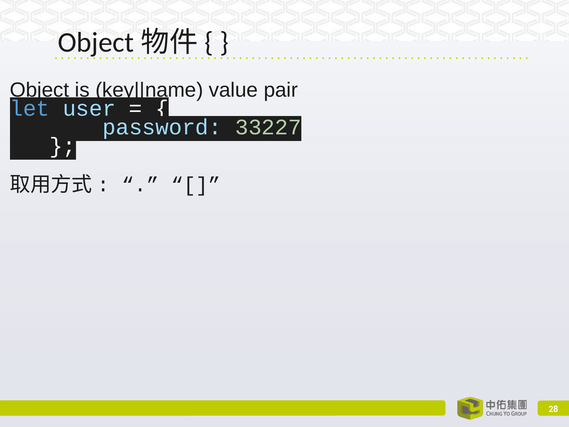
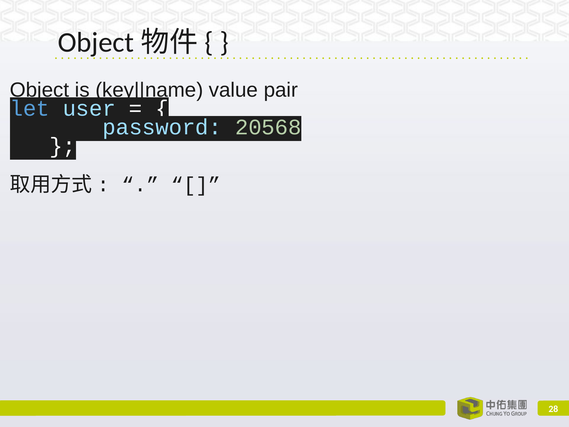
33227: 33227 -> 20568 (268, 127)
